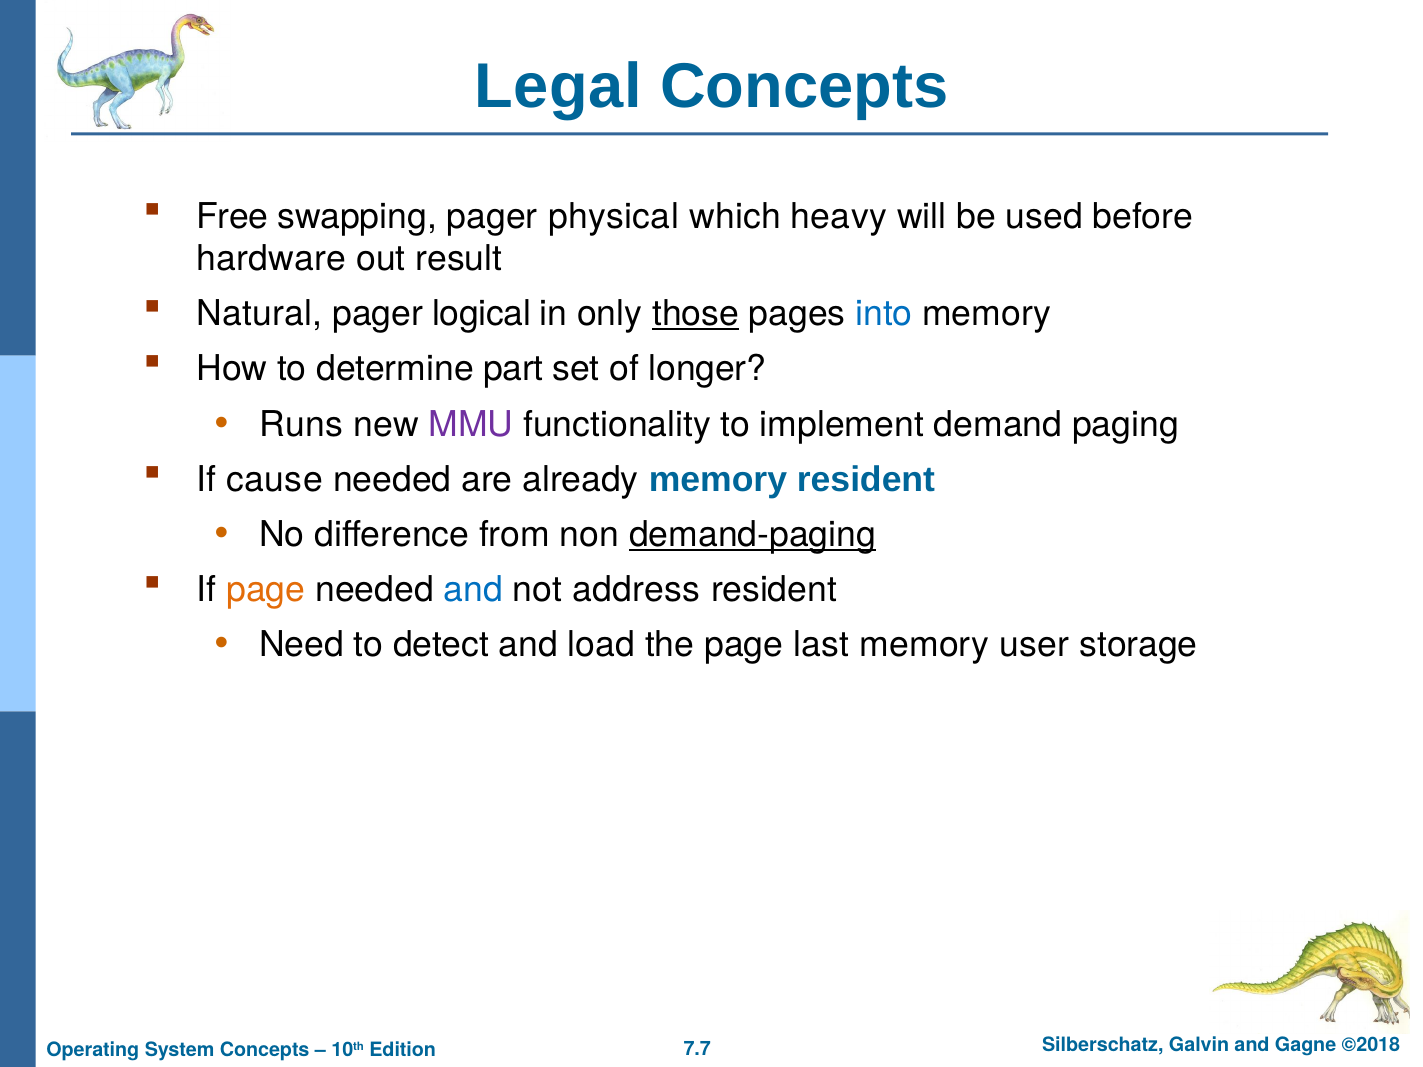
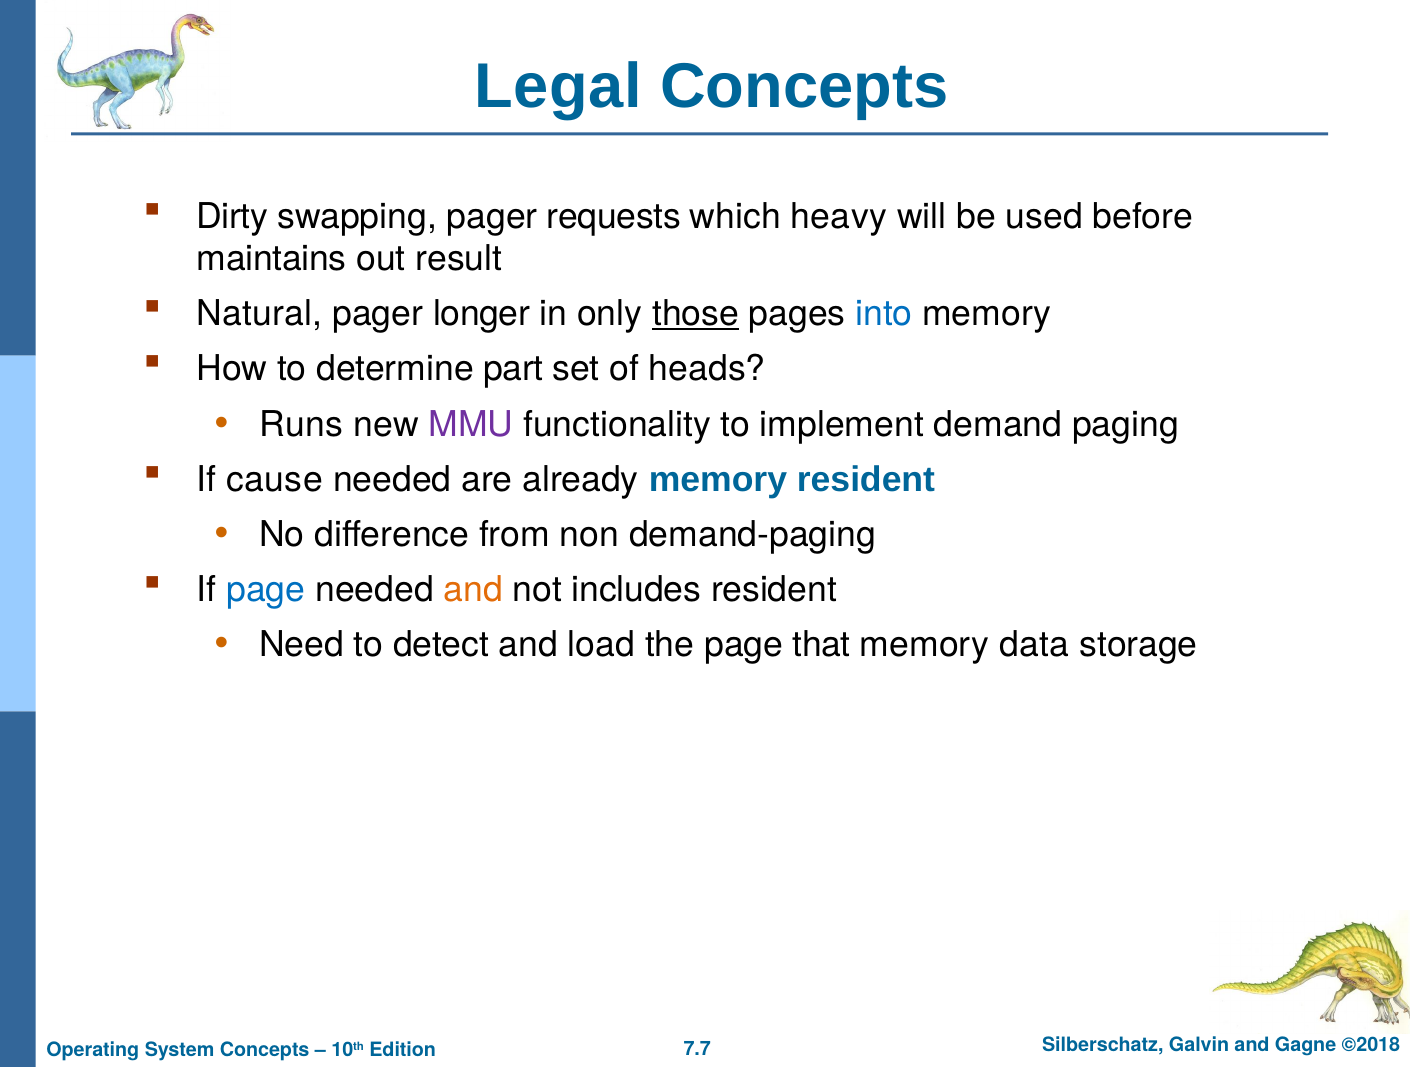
Free: Free -> Dirty (232, 216)
physical: physical -> requests (614, 216)
hardware: hardware -> maintains (272, 259)
logical: logical -> longer (482, 314)
longer: longer -> heads (707, 369)
demand-paging underline: present -> none (753, 535)
page colour: orange -> blue (266, 590)
and colour: blue -> orange (473, 590)
address: address -> includes (637, 590)
last: last -> that (822, 645)
user: user -> data (1034, 645)
